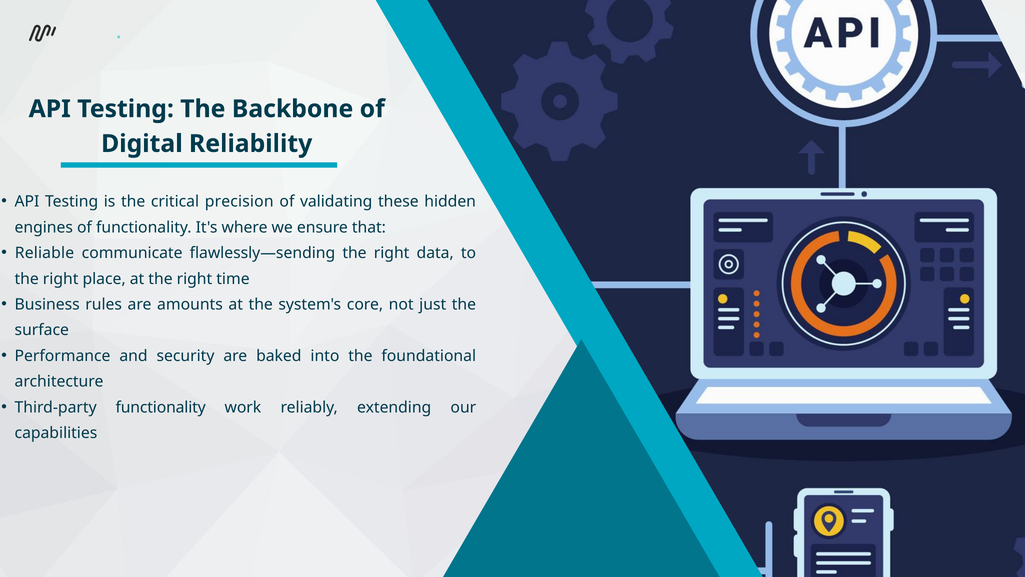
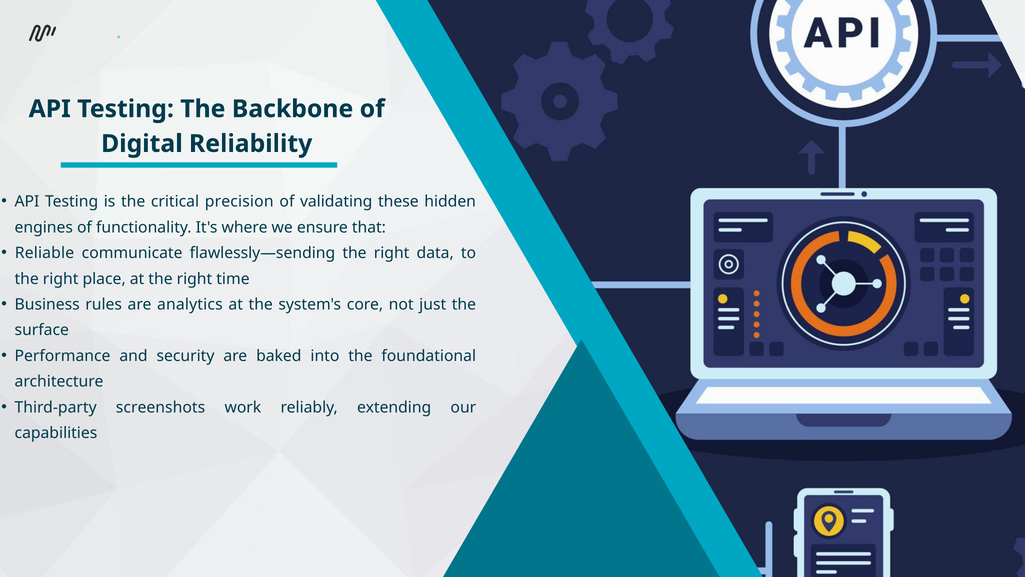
amounts: amounts -> analytics (190, 304)
Third-party functionality: functionality -> screenshots (161, 407)
